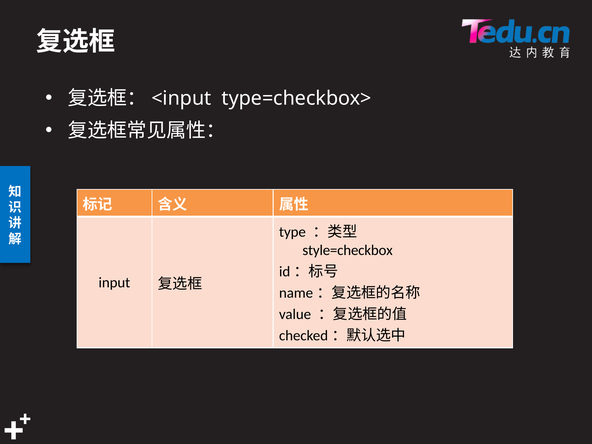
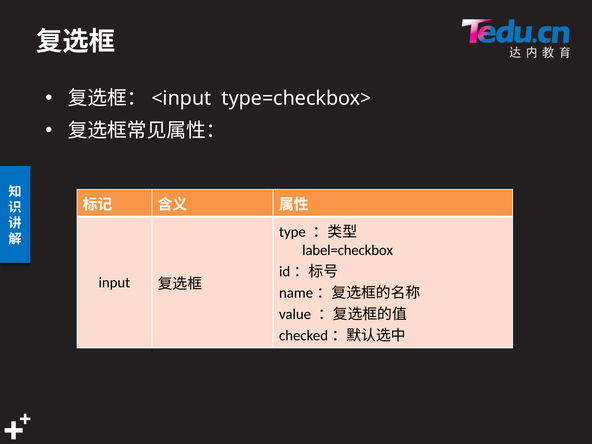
style=checkbox: style=checkbox -> label=checkbox (348, 250)
